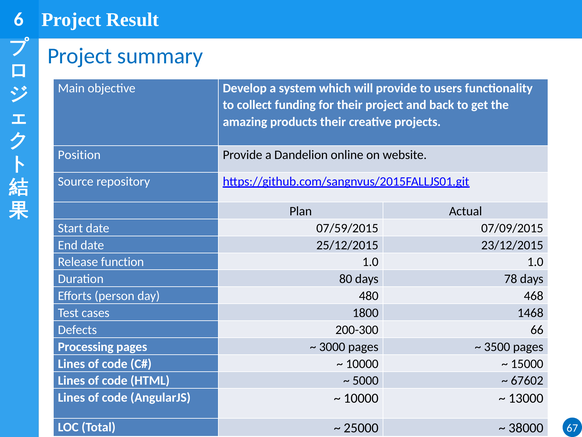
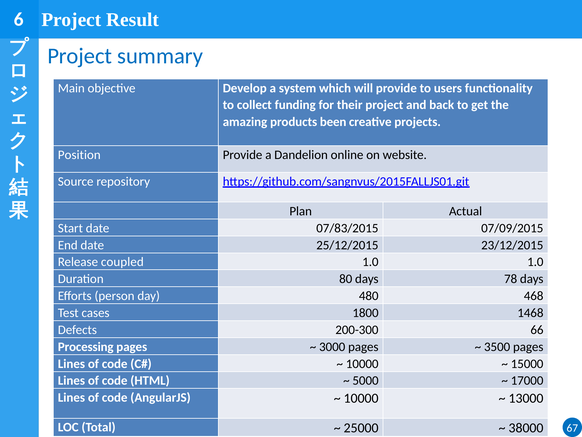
products their: their -> been (333, 122)
07/59/2015: 07/59/2015 -> 07/83/2015 (347, 228)
function: function -> coupled (122, 262)
67602: 67602 -> 17000 (527, 380)
